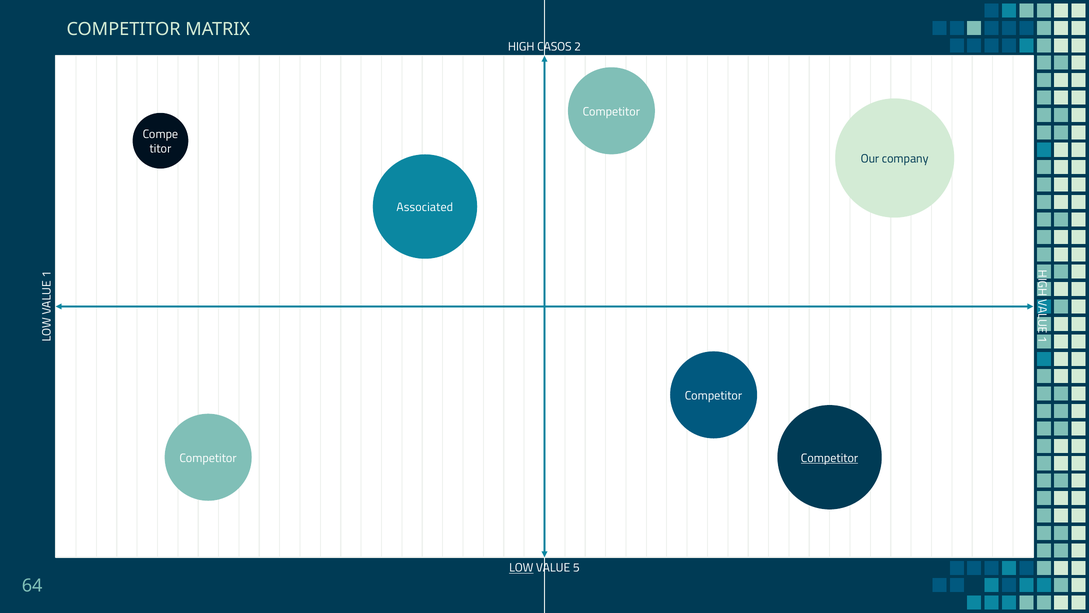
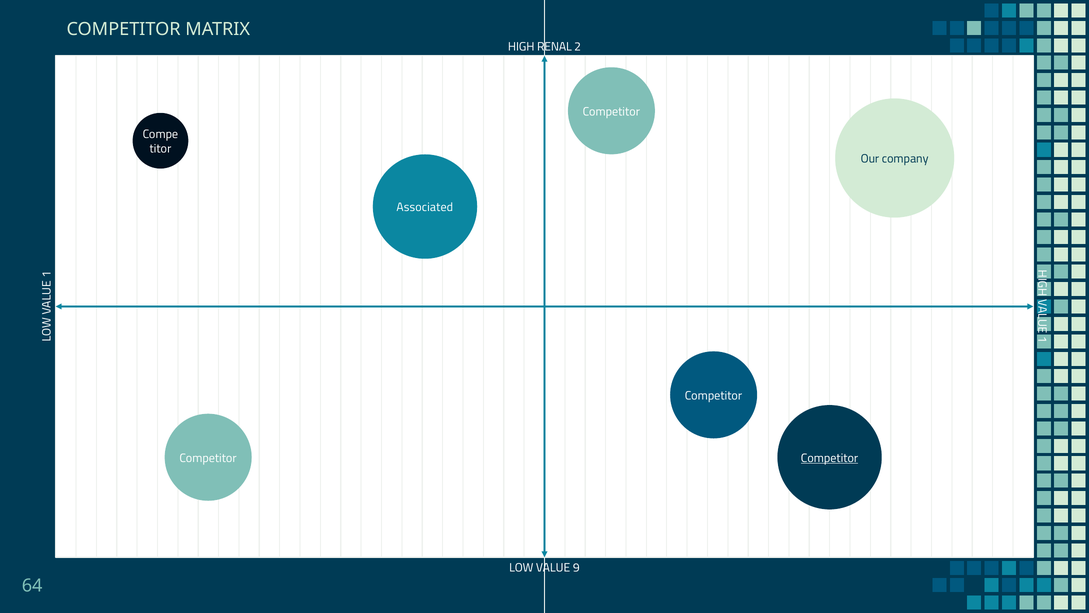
CASOS: CASOS -> RENAL (554, 47)
LOW underline: present -> none (521, 568)
5: 5 -> 9 (576, 568)
